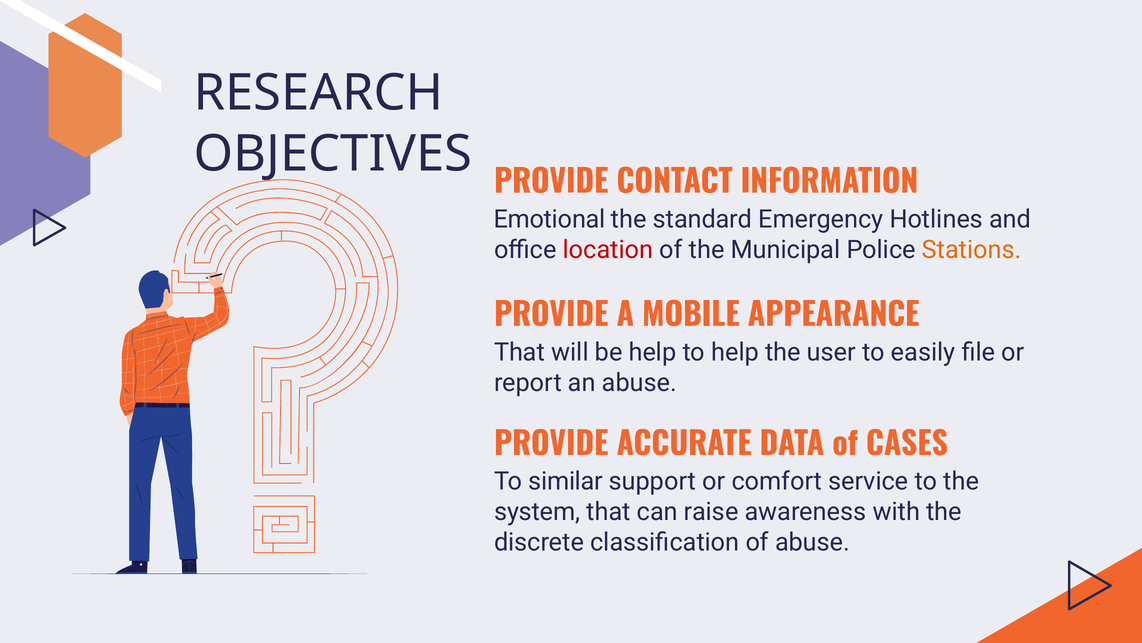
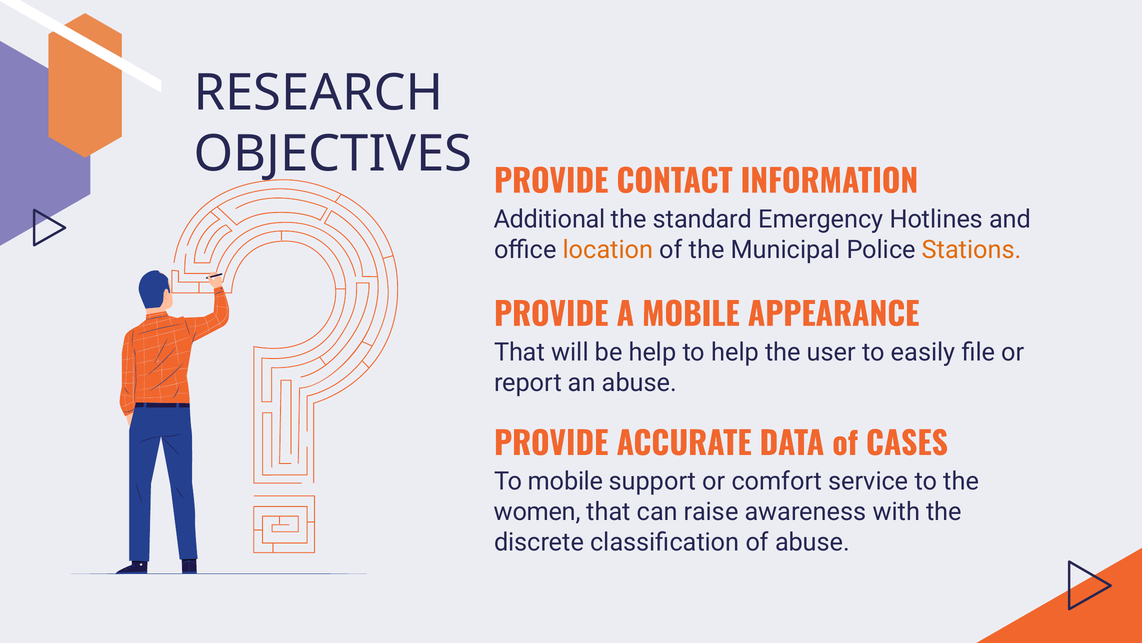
Emotional: Emotional -> Additional (550, 219)
location colour: red -> orange (608, 249)
To similar: similar -> mobile (566, 481)
system: system -> women (537, 511)
